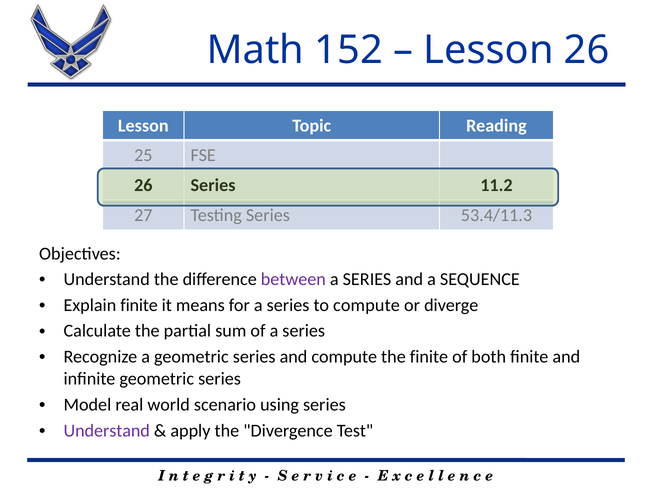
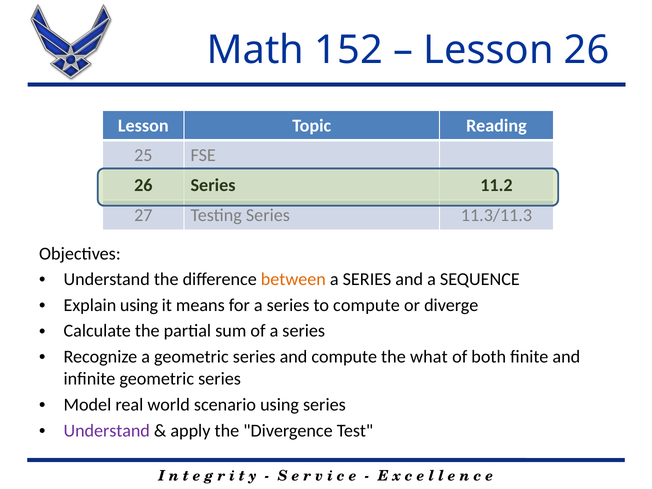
53.4/11.3: 53.4/11.3 -> 11.3/11.3 (496, 215)
between colour: purple -> orange (293, 279)
Explain finite: finite -> using (139, 305)
the finite: finite -> what (429, 357)
